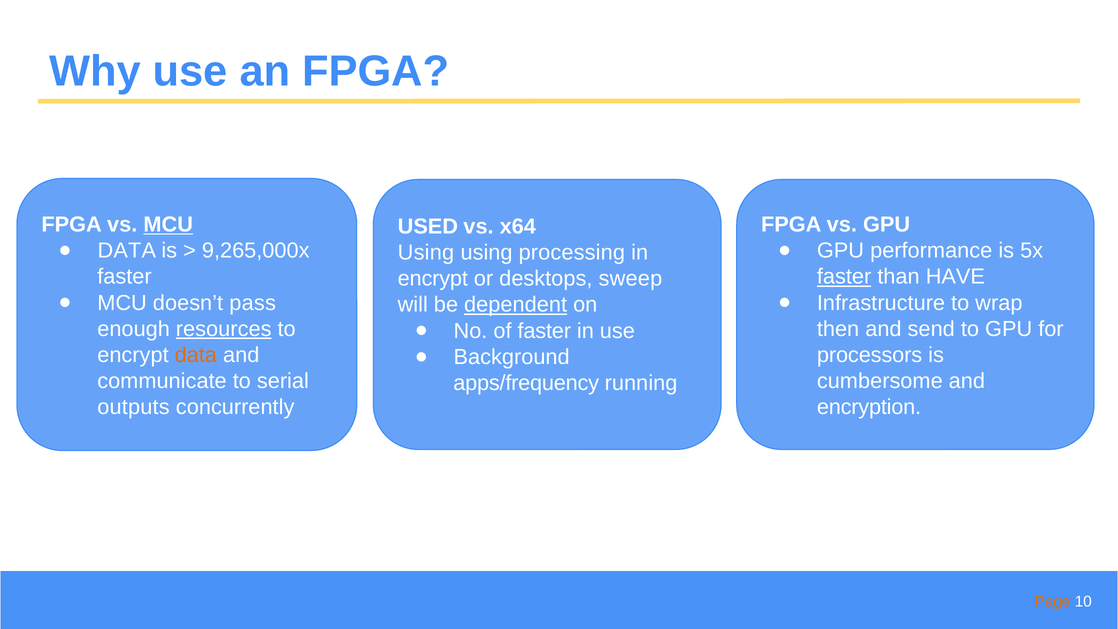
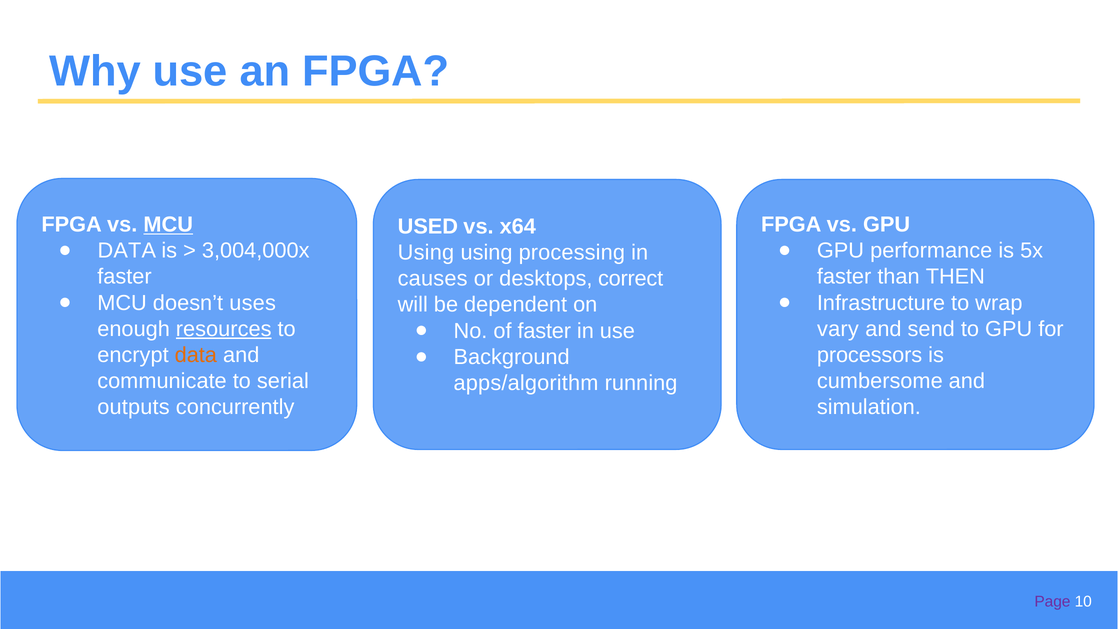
9,265,000x: 9,265,000x -> 3,004,000x (256, 251)
faster underline: present -> none (844, 277)
HAVE: HAVE -> THEN (955, 277)
encrypt: encrypt -> causes (433, 279)
sweep: sweep -> correct (631, 279)
pass: pass -> uses (253, 303)
dependent underline: present -> none (516, 305)
then: then -> vary (838, 329)
apps/frequency: apps/frequency -> apps/algorithm (526, 383)
encryption: encryption -> simulation (869, 407)
Page colour: orange -> purple (1052, 601)
